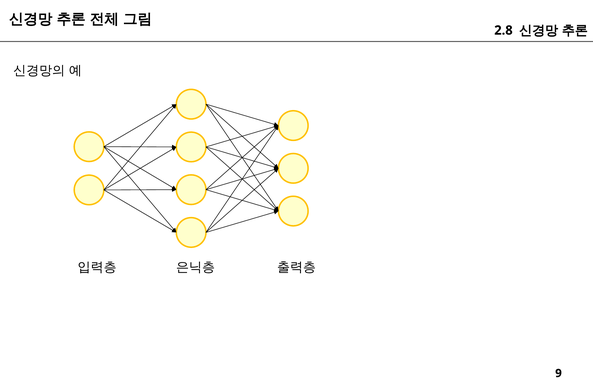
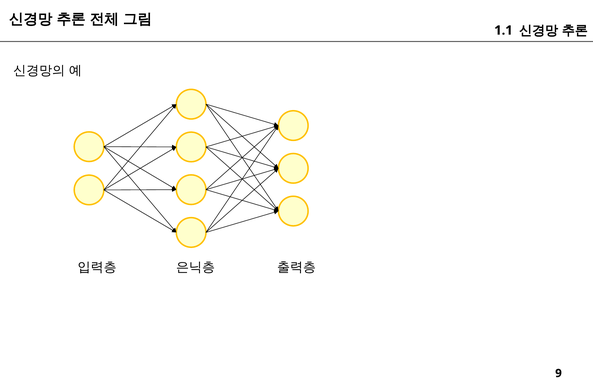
2.8: 2.8 -> 1.1 (503, 30)
